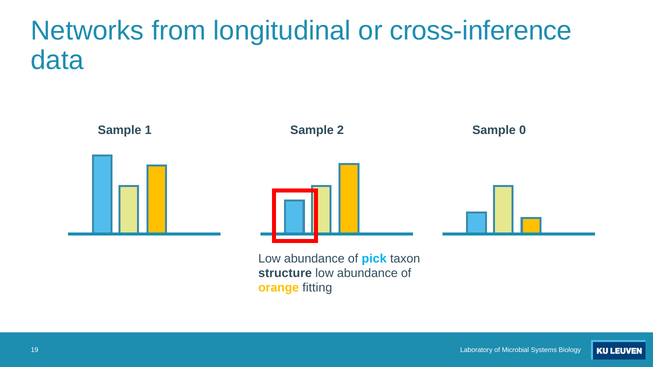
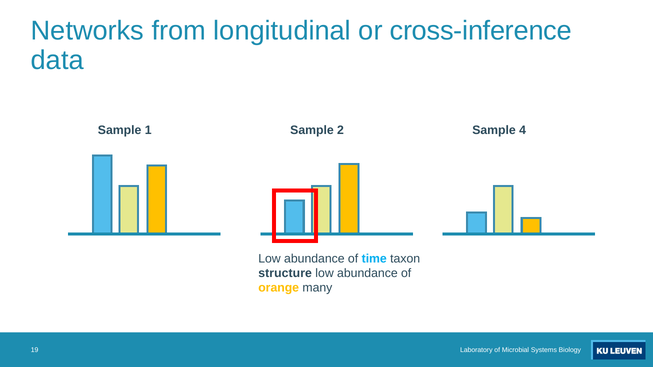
0: 0 -> 4 (523, 130)
pick: pick -> time (374, 259)
fitting: fitting -> many (317, 288)
